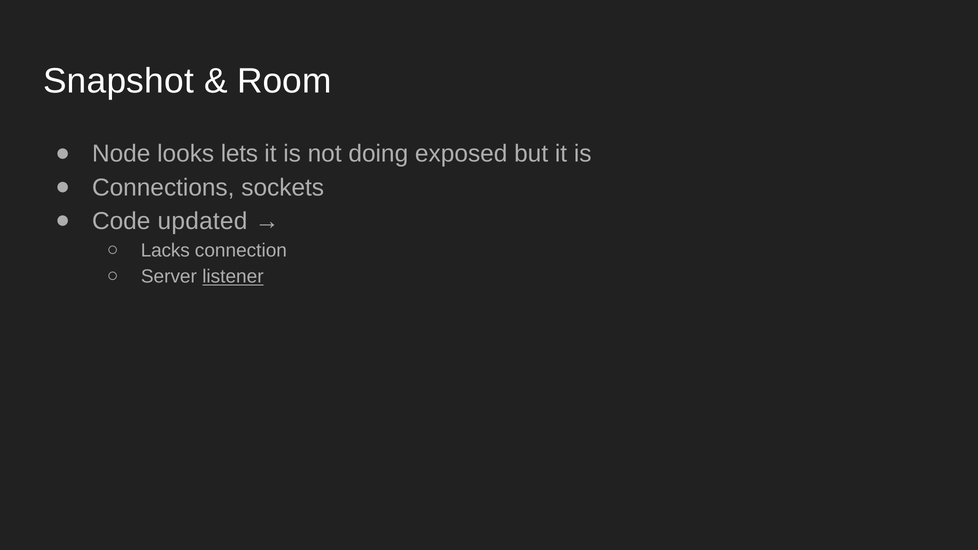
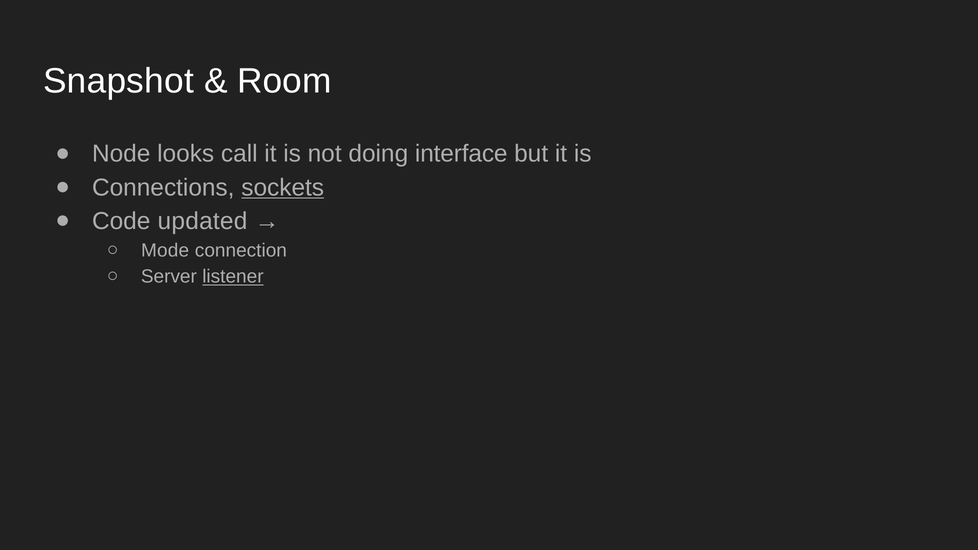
lets: lets -> call (239, 154)
exposed: exposed -> interface (461, 154)
sockets underline: none -> present (283, 188)
Lacks: Lacks -> Mode (165, 250)
